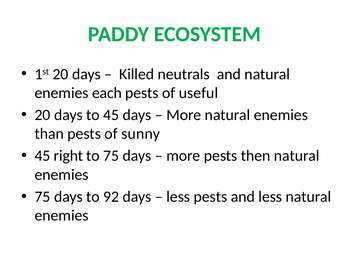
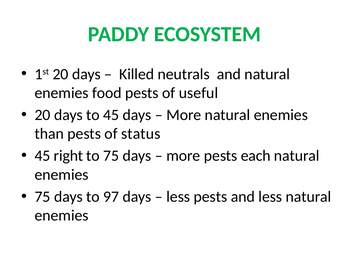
each: each -> food (107, 93)
sunny: sunny -> status (141, 134)
then: then -> each (256, 156)
92: 92 -> 97 (111, 197)
